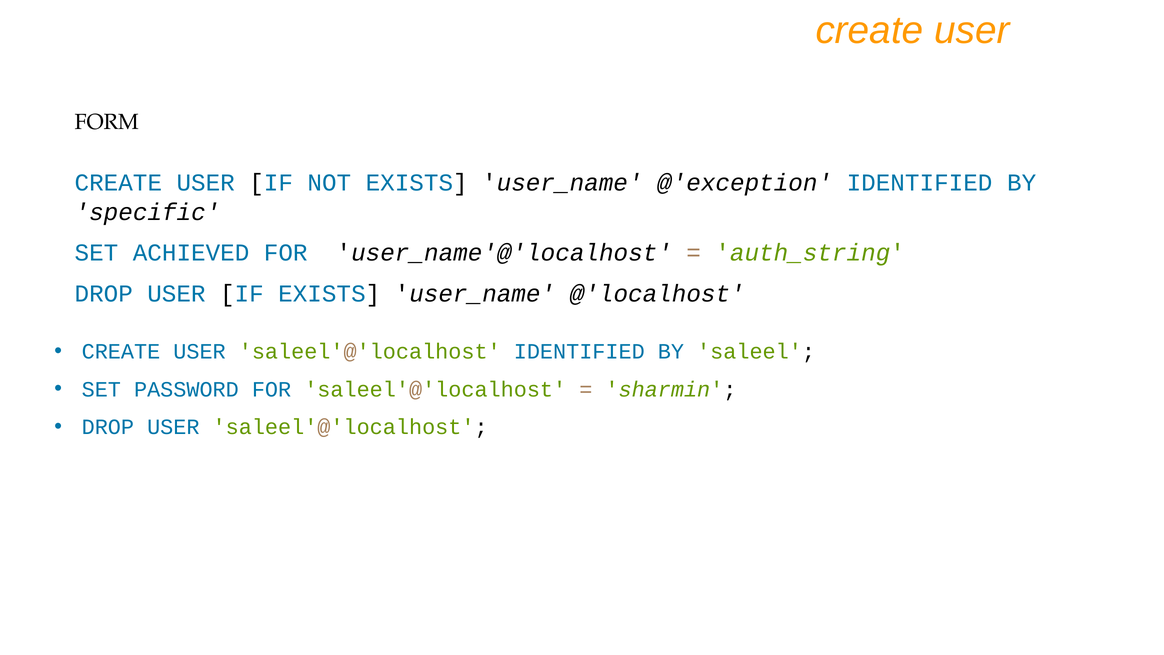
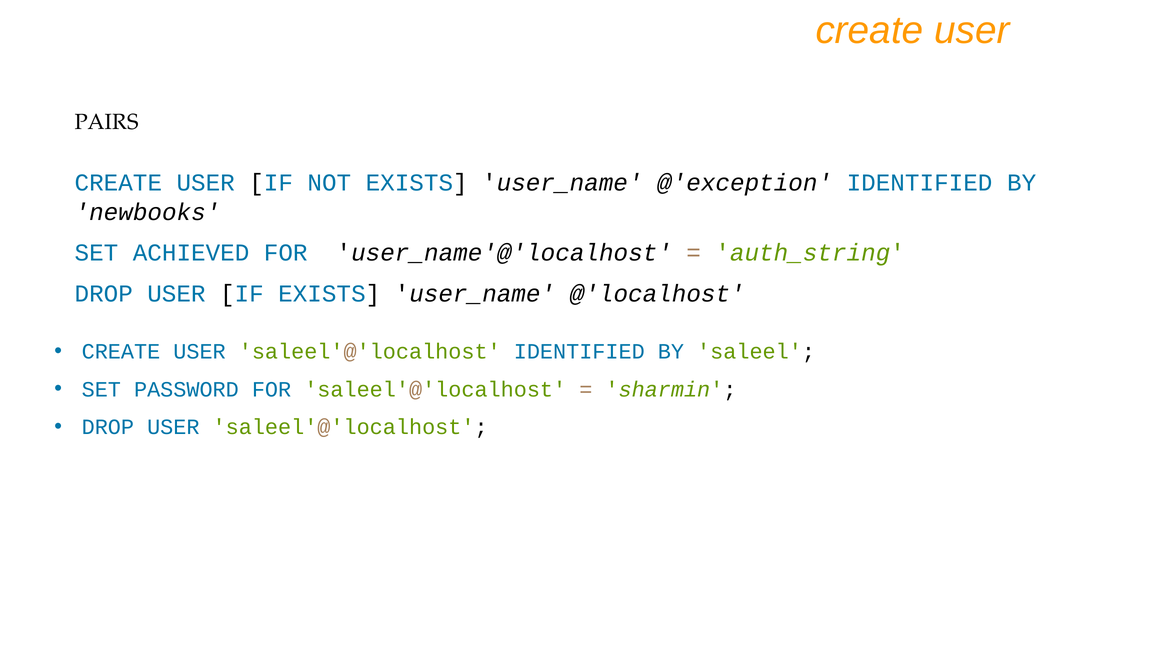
FORM: FORM -> PAIRS (107, 122)
specific: specific -> newbooks (147, 212)
